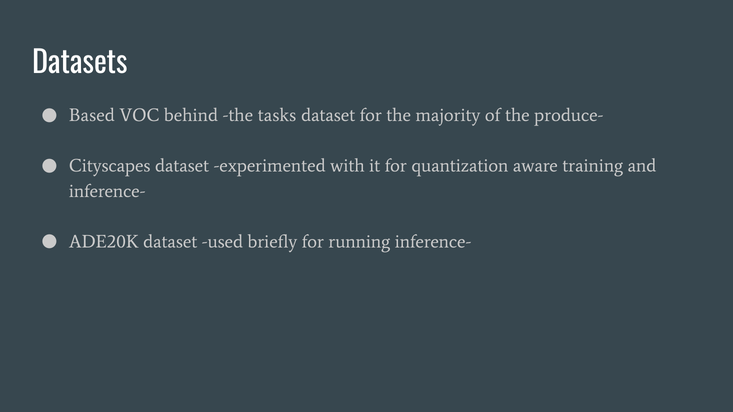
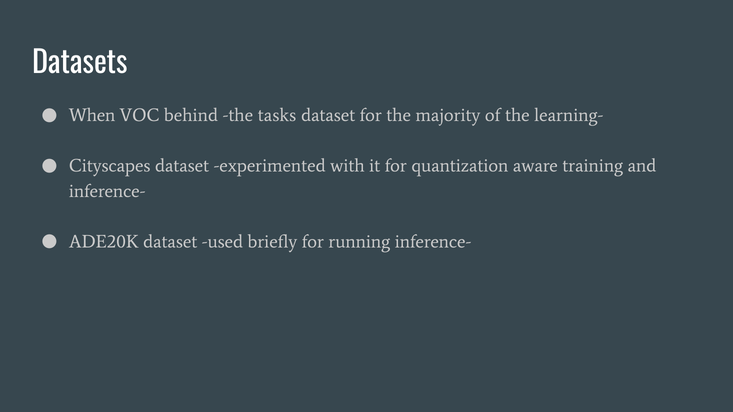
Based: Based -> When (92, 115)
produce-: produce- -> learning- (569, 115)
